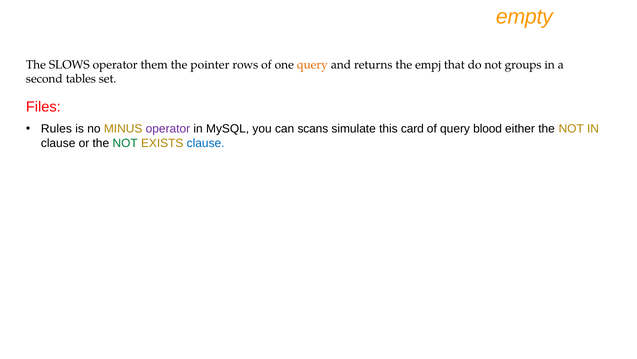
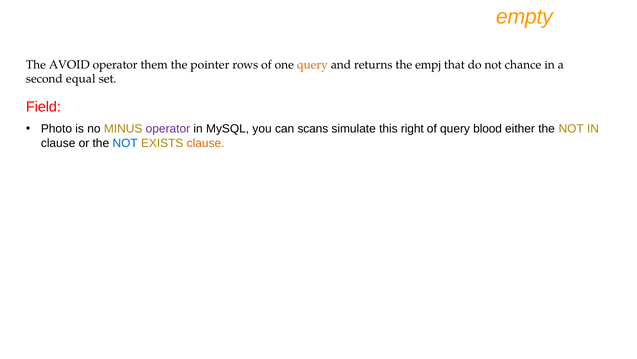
SLOWS: SLOWS -> AVOID (69, 65)
groups: groups -> chance (523, 65)
tables: tables -> equal (81, 79)
Files: Files -> Field (43, 107)
Rules: Rules -> Photo (56, 129)
card: card -> right (412, 129)
NOT colour: green -> blue (125, 143)
clause colour: blue -> orange (206, 143)
